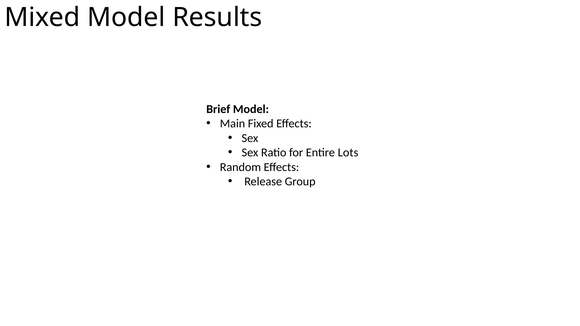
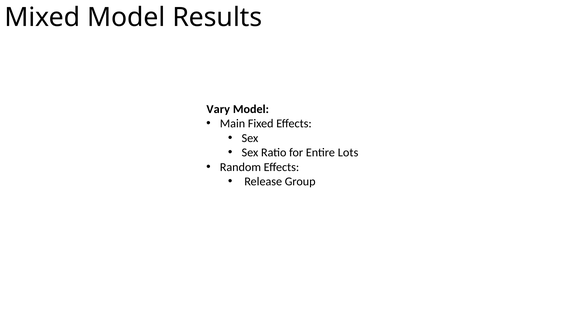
Brief: Brief -> Vary (218, 109)
